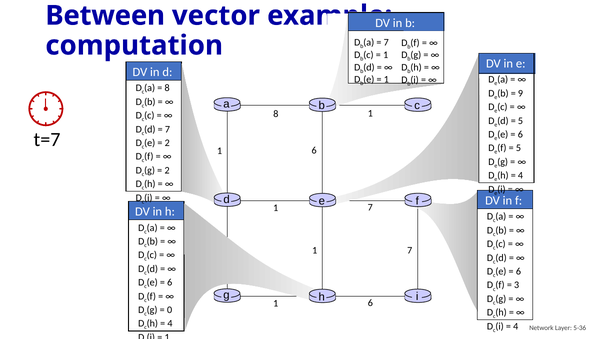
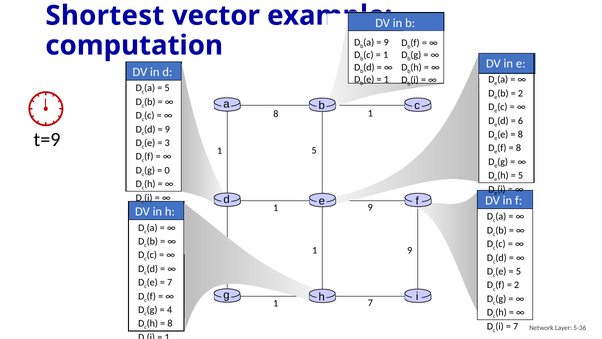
Between: Between -> Shortest (105, 16)
7: 7 -> 9 (386, 43)
8: 8 -> 5 (167, 88)
9: 9 -> 2 (521, 93)
5: 5 -> 6 (521, 121)
7: 7 -> 9 (167, 129)
6: 6 -> 8 (520, 134)
t=7: t=7 -> t=9 (47, 139)
2: 2 -> 3 (167, 143)
5: 5 -> 8 (518, 148)
6: 6 -> 5 (314, 150)
2: 2 -> 0 (167, 170)
4: 4 -> 5 (521, 175)
7: 7 -> 9 (370, 207)
7: 7 -> 9 (410, 250)
6: 6 -> 5 (518, 271)
6: 6 -> 7 (170, 282)
3: 3 -> 2 (517, 285)
6: 6 -> 7 (370, 302)
0: 0 -> 4 (170, 310)
4: 4 -> 8 (170, 323)
4: 4 -> 7 (516, 326)
